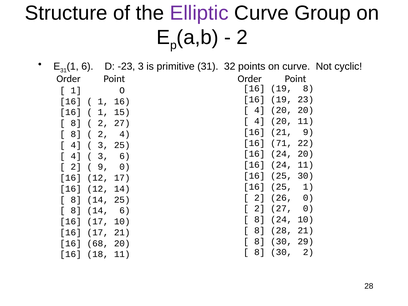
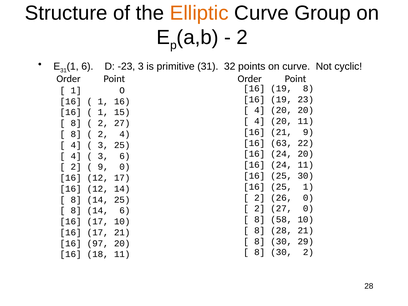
Elliptic colour: purple -> orange (199, 13)
71: 71 -> 63 (281, 143)
8 24: 24 -> 58 (281, 220)
68: 68 -> 97 (98, 243)
